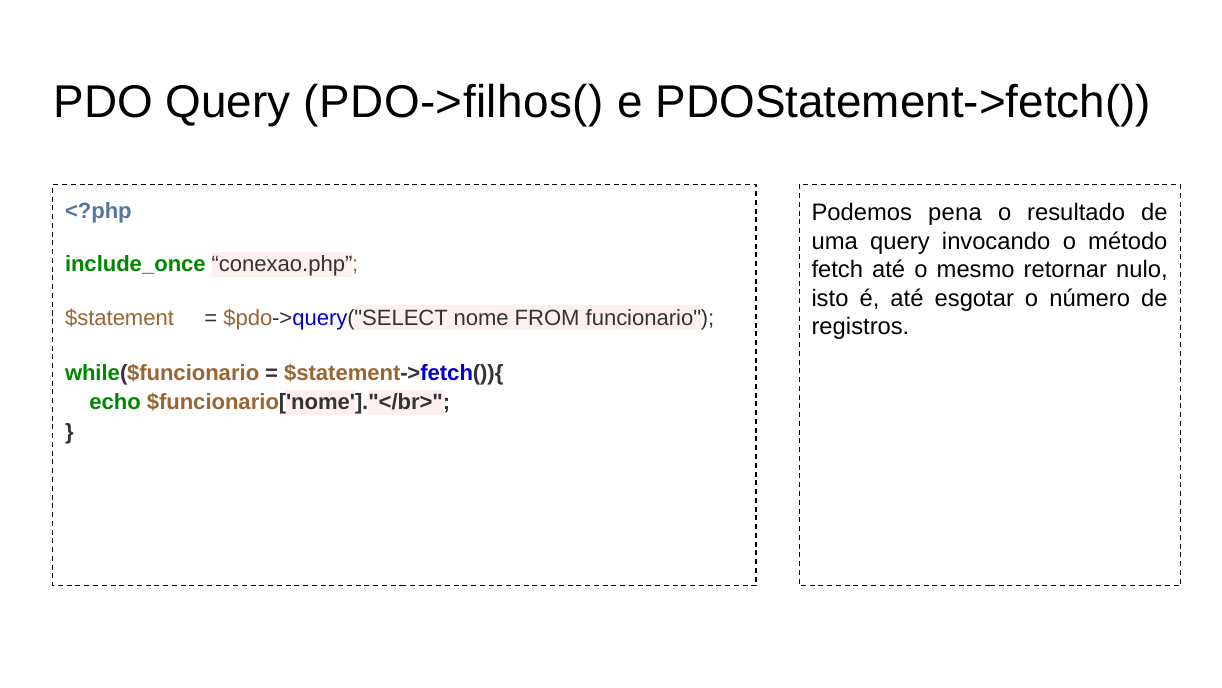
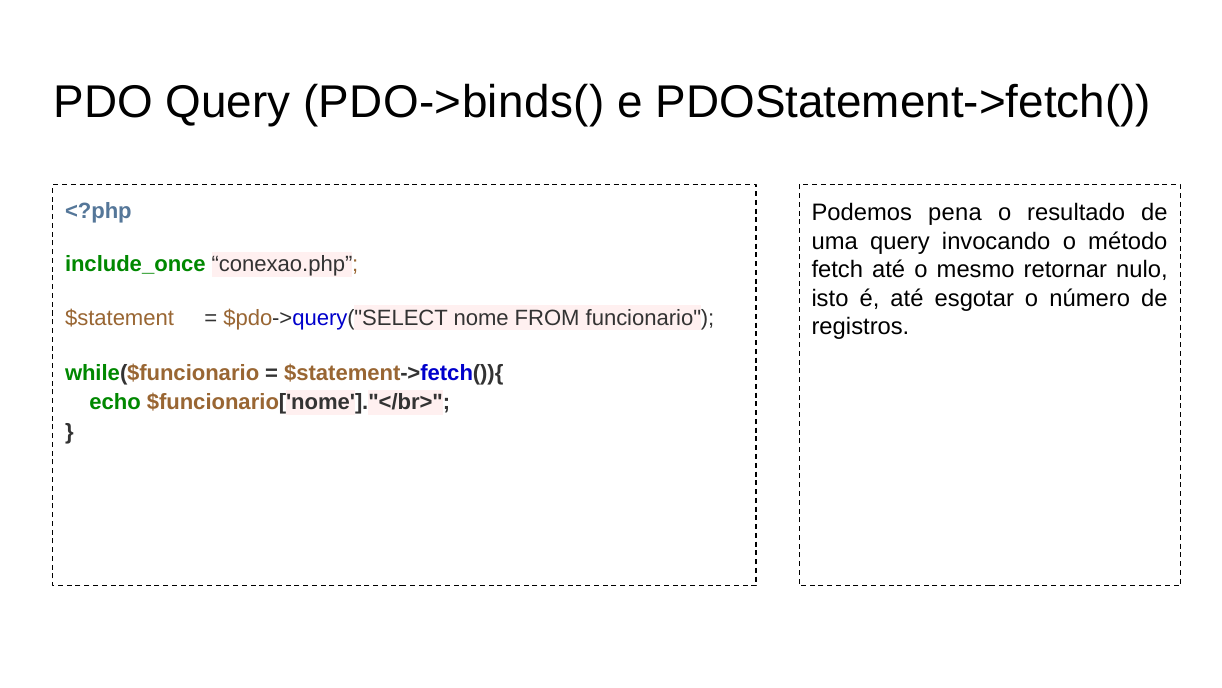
PDO->filhos(: PDO->filhos( -> PDO->binds( (454, 102)
